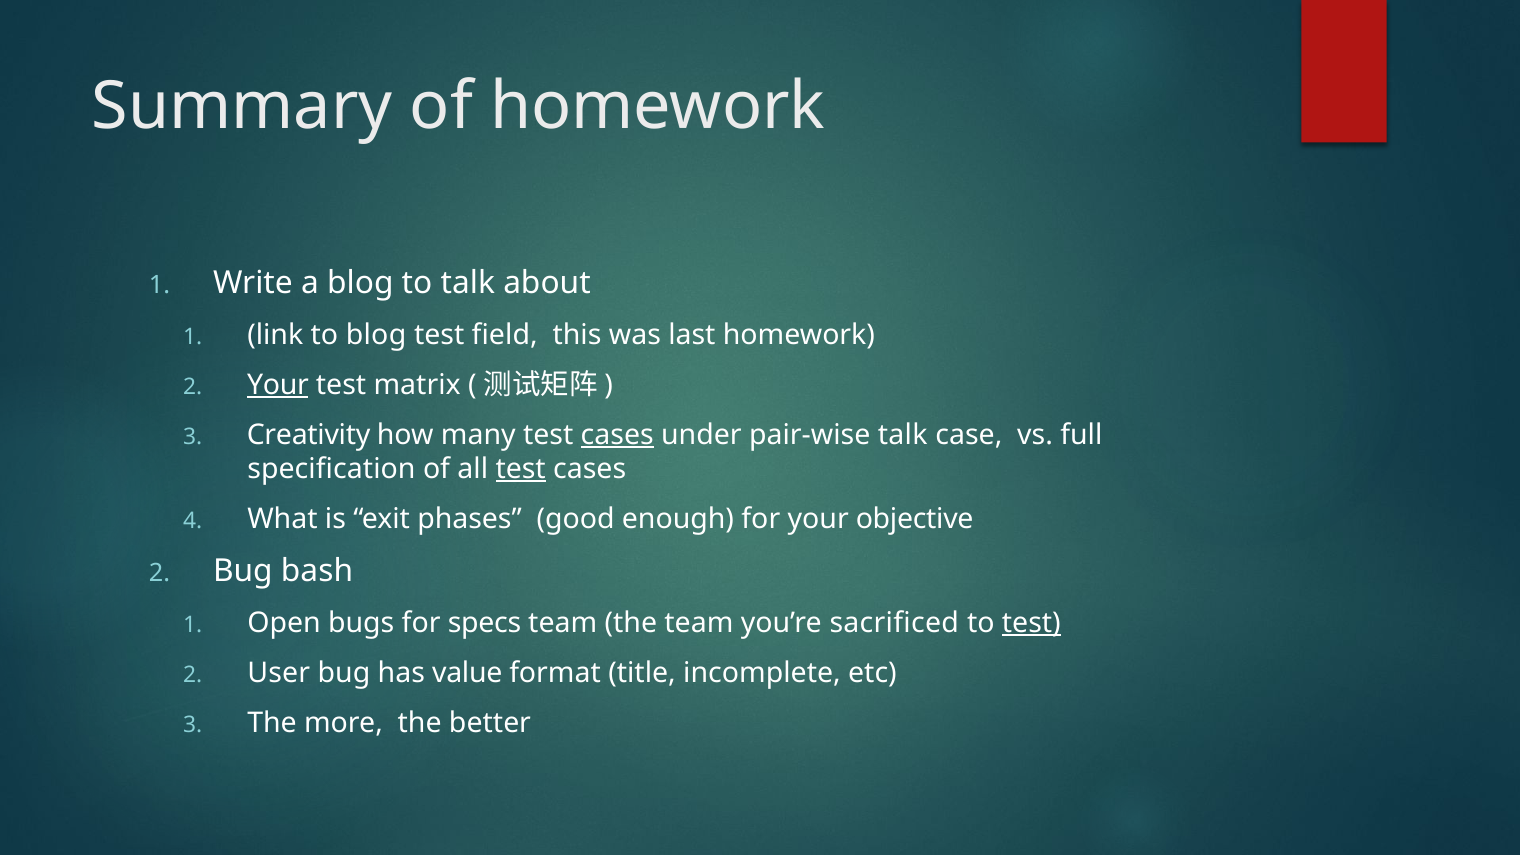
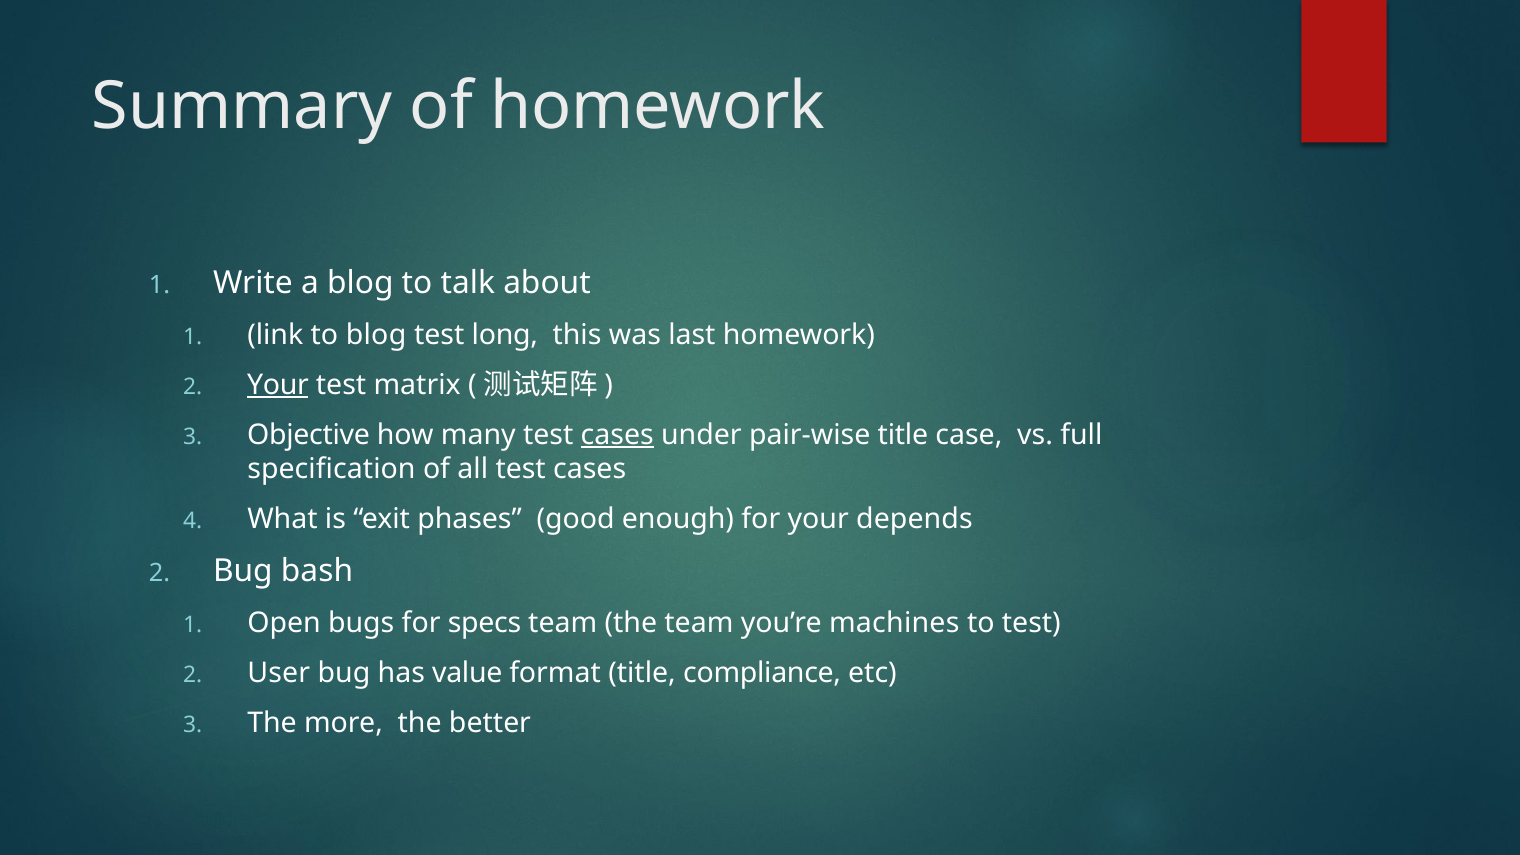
field: field -> long (505, 335)
Creativity: Creativity -> Objective (309, 435)
pair-wise talk: talk -> title (903, 435)
test underline: present -> none (521, 469)
objective: objective -> depends (914, 519)
sacrificed: sacrificed -> machines (894, 623)
test underline: present -> none (1031, 623)
incomplete: incomplete -> compliance (762, 673)
